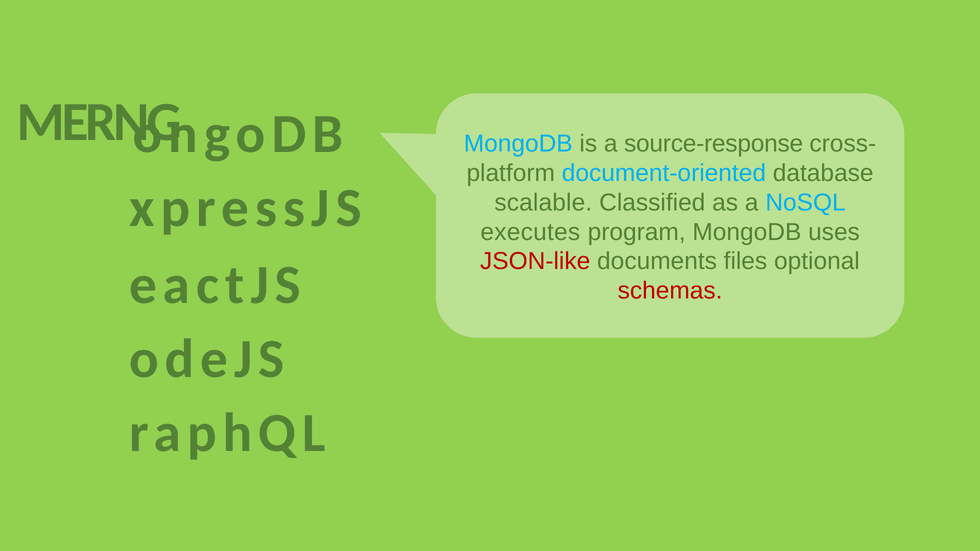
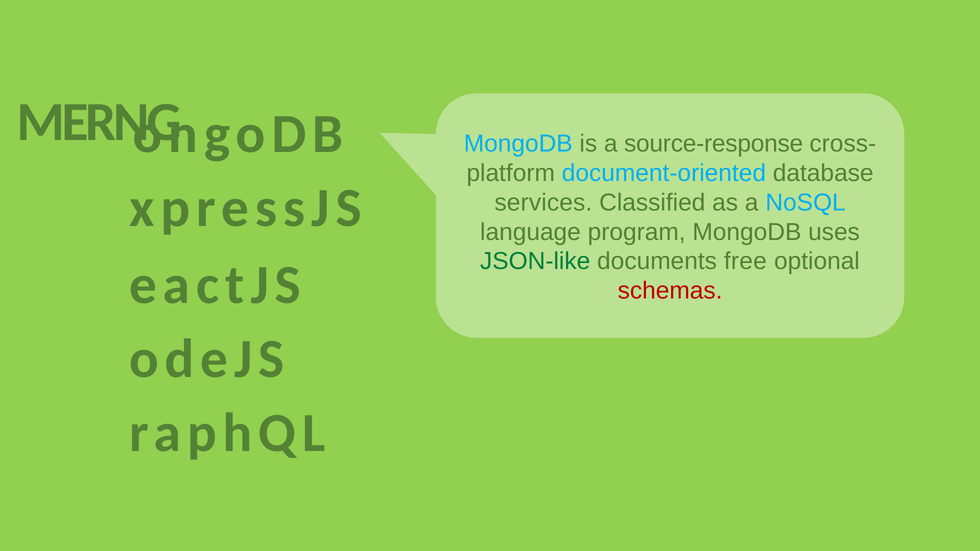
scalable: scalable -> services (543, 203)
executes: executes -> language (530, 232)
JSON-like colour: red -> green (535, 261)
files: files -> free (745, 261)
